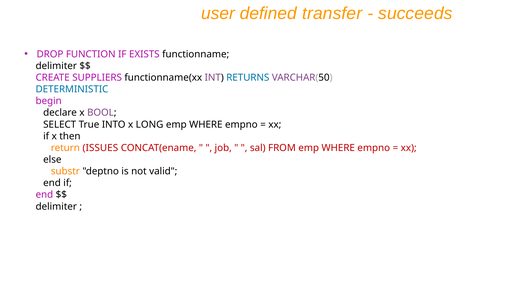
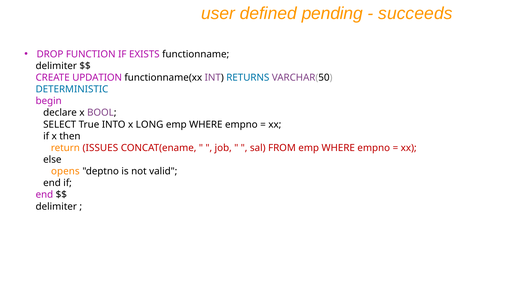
transfer: transfer -> pending (332, 14)
SUPPLIERS: SUPPLIERS -> UPDATION (97, 78)
substr: substr -> opens (65, 172)
